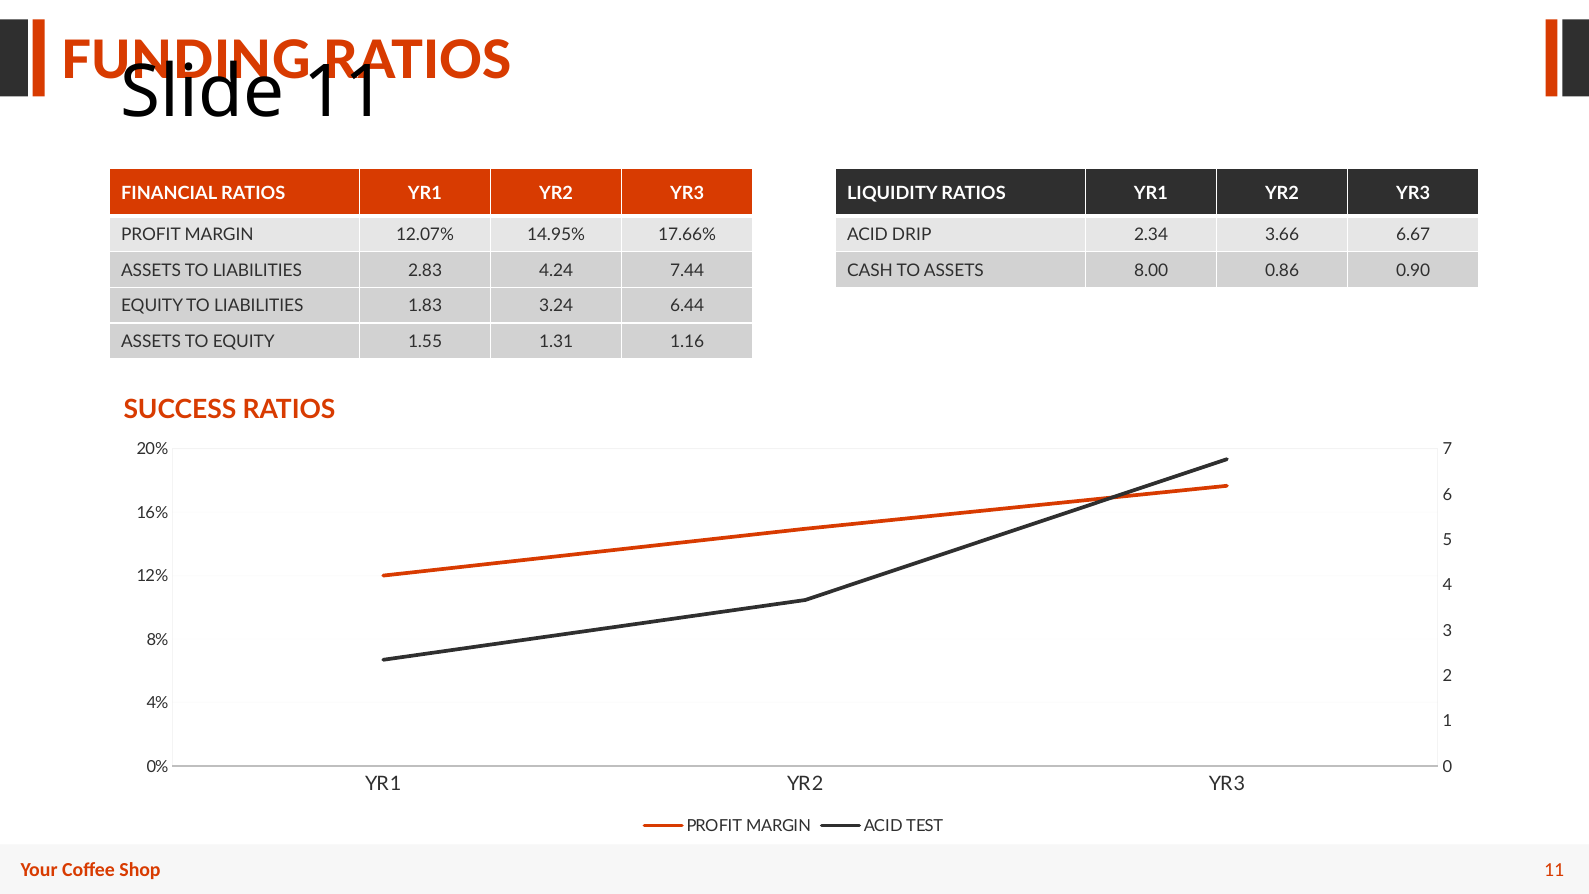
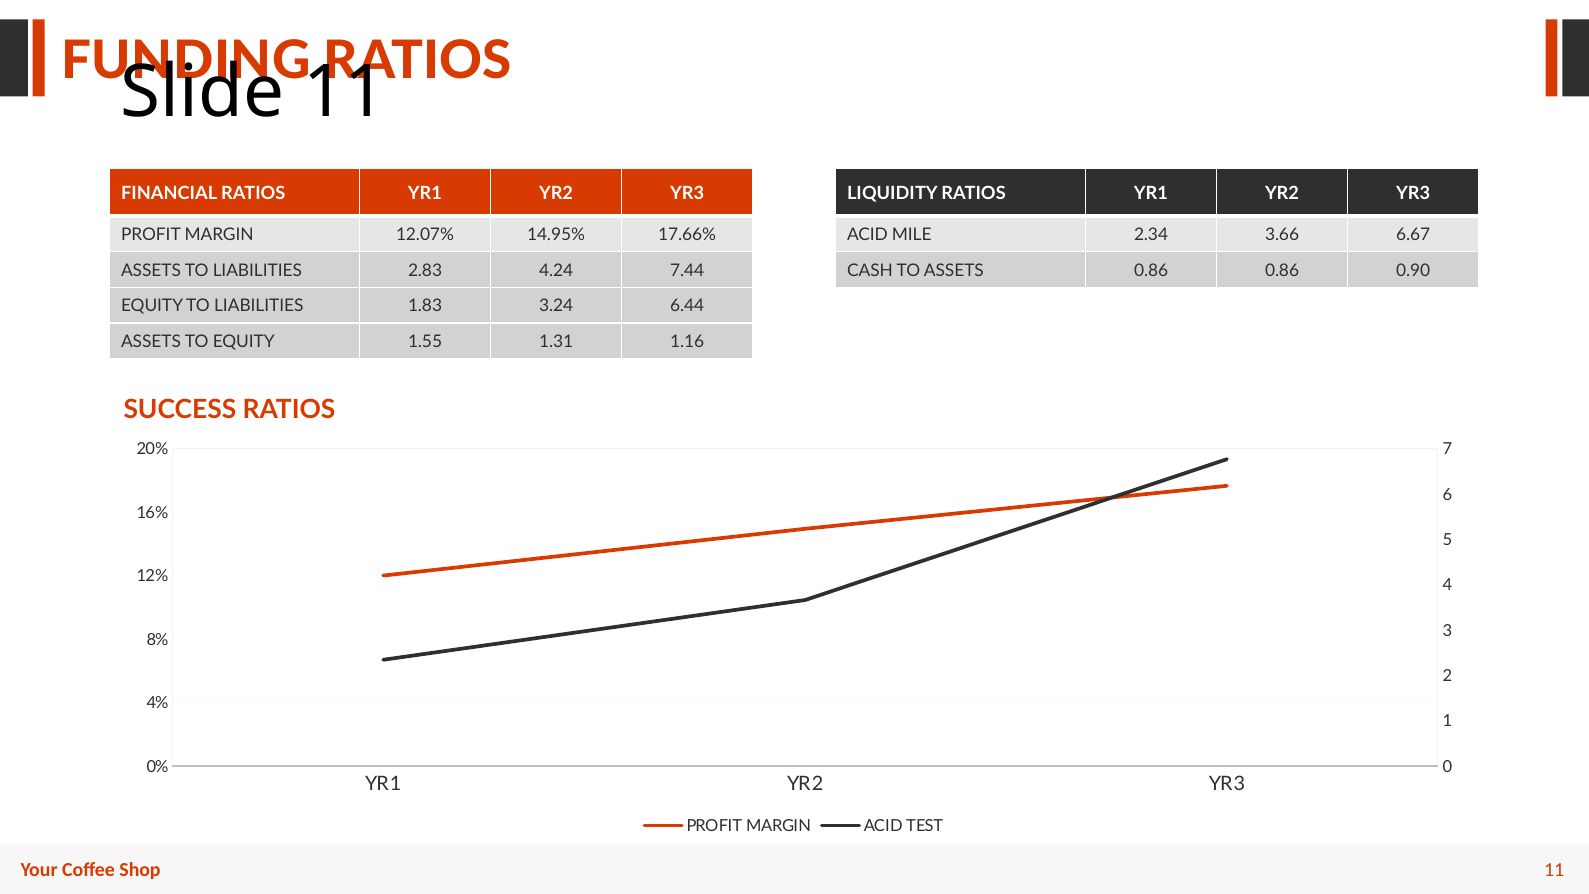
DRIP: DRIP -> MILE (912, 235)
ASSETS 8.00: 8.00 -> 0.86 (1151, 270)
